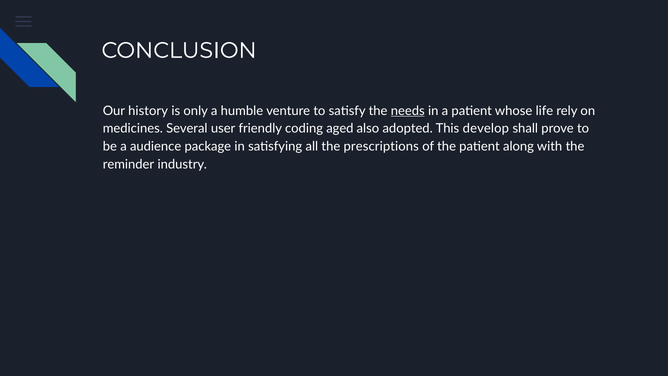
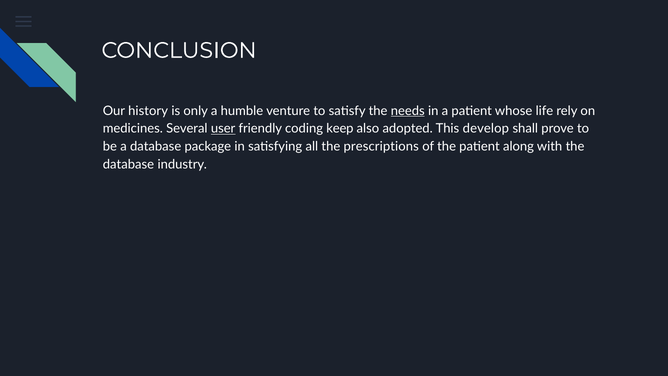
user underline: none -> present (223, 129)
aged: aged -> keep (340, 129)
a audience: audience -> database (156, 147)
reminder: reminder -> database (128, 164)
